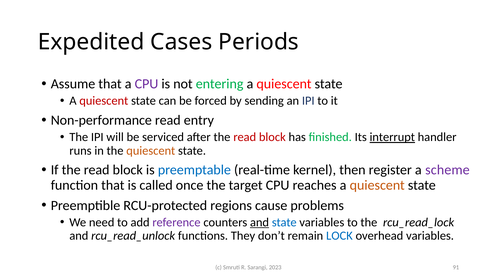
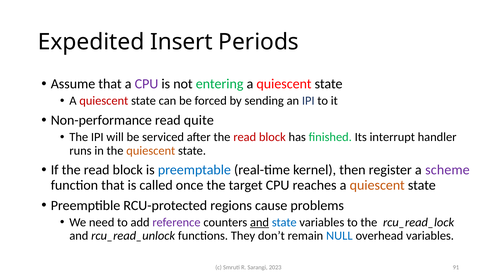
Cases: Cases -> Insert (181, 42)
entry: entry -> quite (199, 120)
interrupt underline: present -> none (392, 137)
LOCK: LOCK -> NULL (339, 235)
